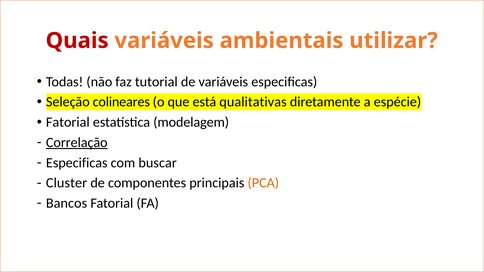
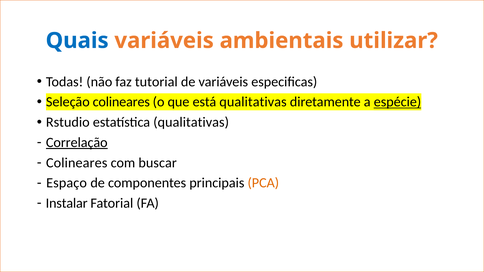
Quais colour: red -> blue (77, 41)
espécie underline: none -> present (397, 102)
Fatorial: Fatorial -> Rstudio (68, 122)
estatística modelagem: modelagem -> qualitativas (191, 122)
Especificas: Especificas -> Colineares (77, 163)
Cluster: Cluster -> Espaço (67, 183)
Bancos: Bancos -> Instalar (67, 203)
